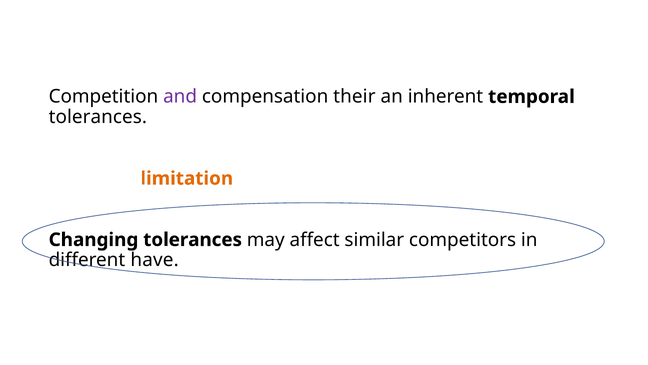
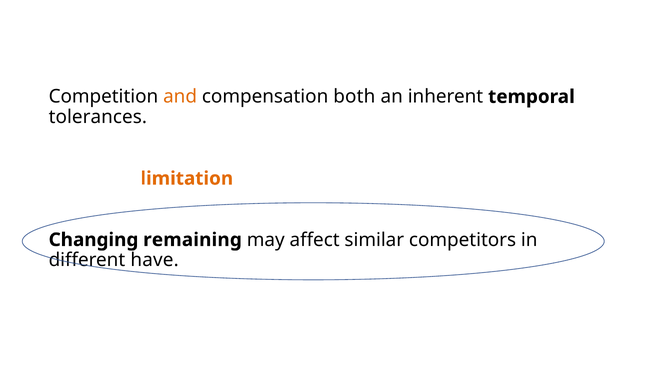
and colour: purple -> orange (180, 97)
their: their -> both (354, 97)
Changing tolerances: tolerances -> remaining (192, 239)
